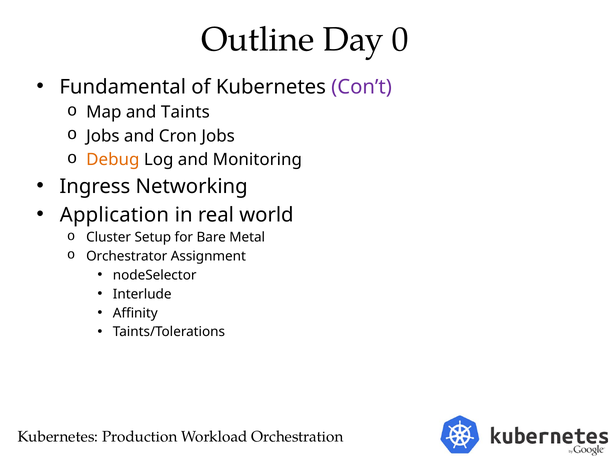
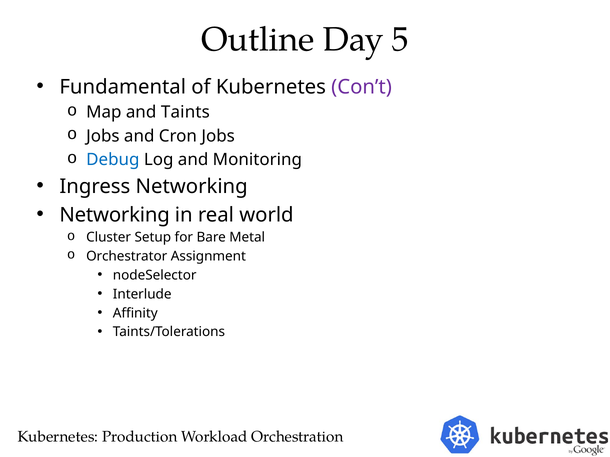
0: 0 -> 5 (400, 40)
Debug colour: orange -> blue (113, 160)
Application: Application -> Networking (115, 215)
